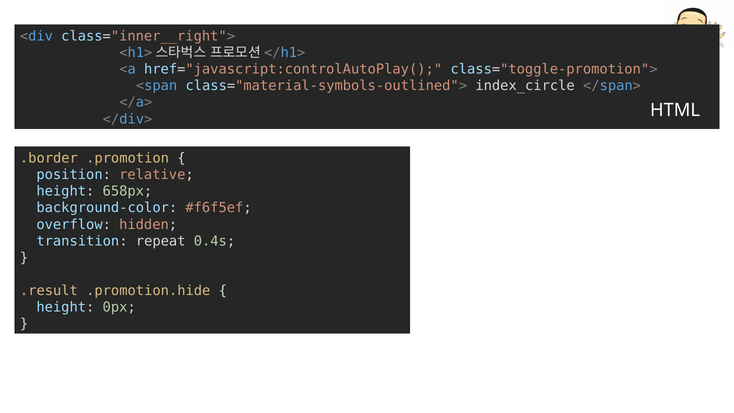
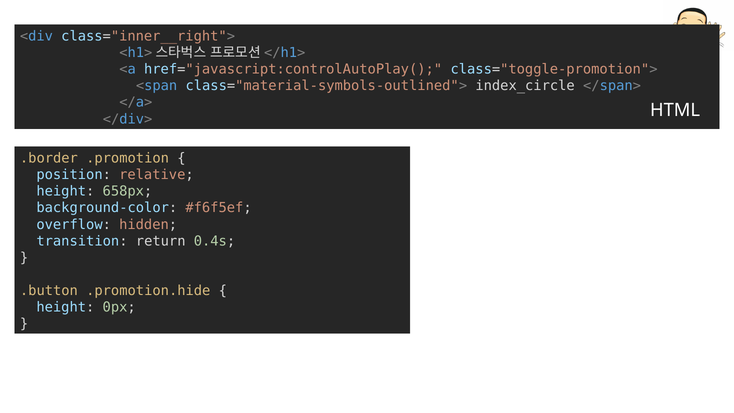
repeat: repeat -> return (161, 241)
.result: .result -> .button (49, 290)
